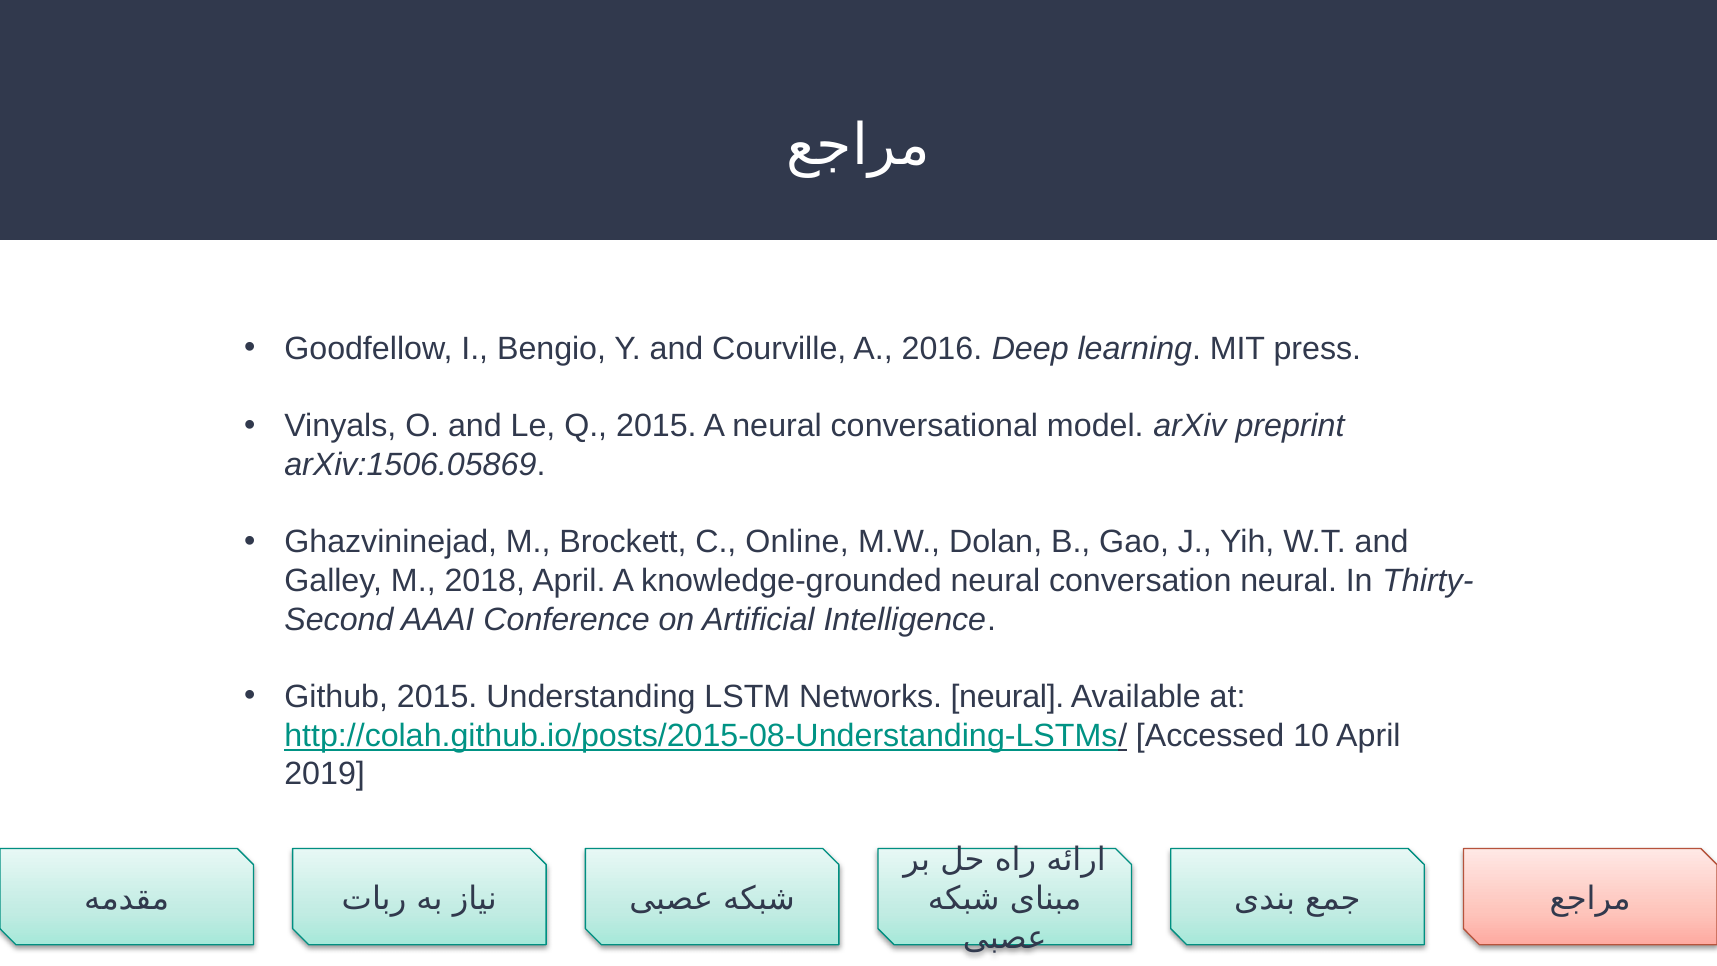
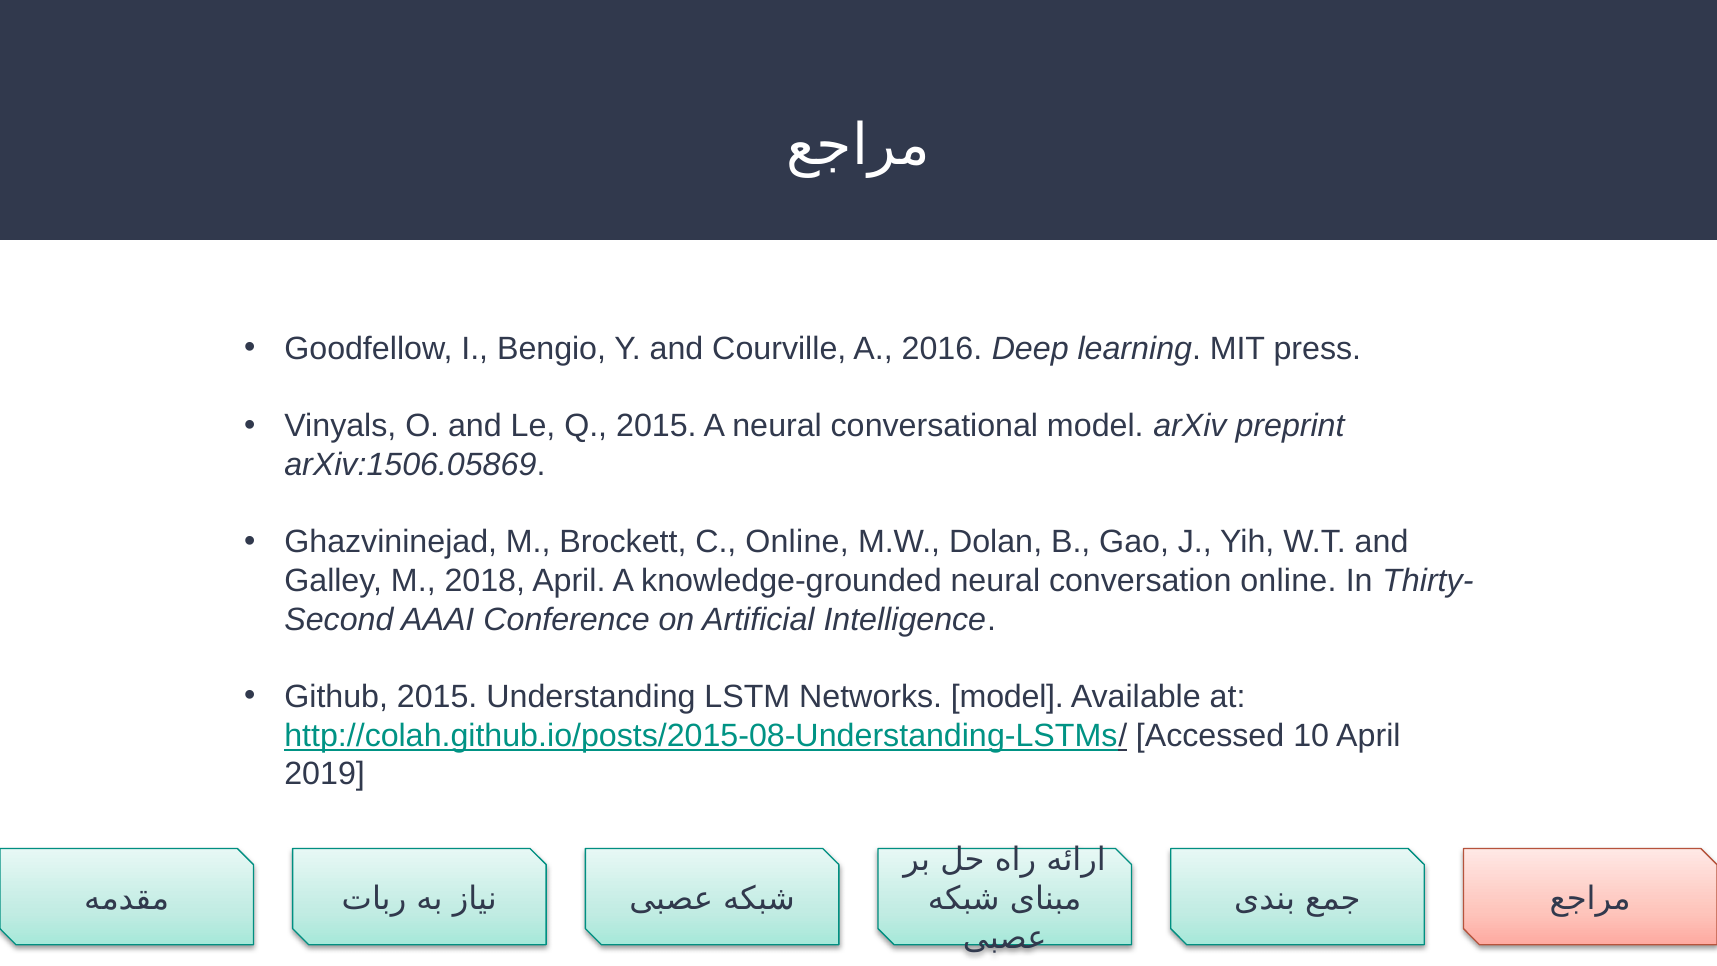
conversation neural: neural -> online (1288, 581)
Networks neural: neural -> model (1007, 697)
